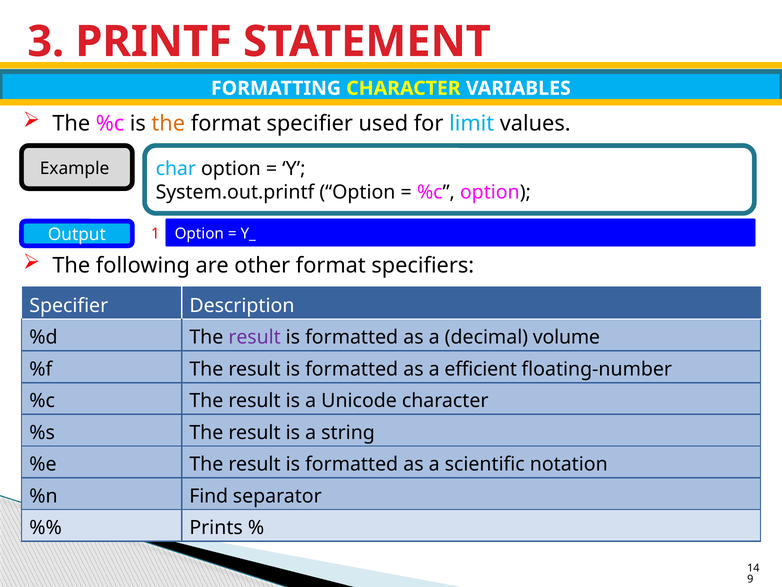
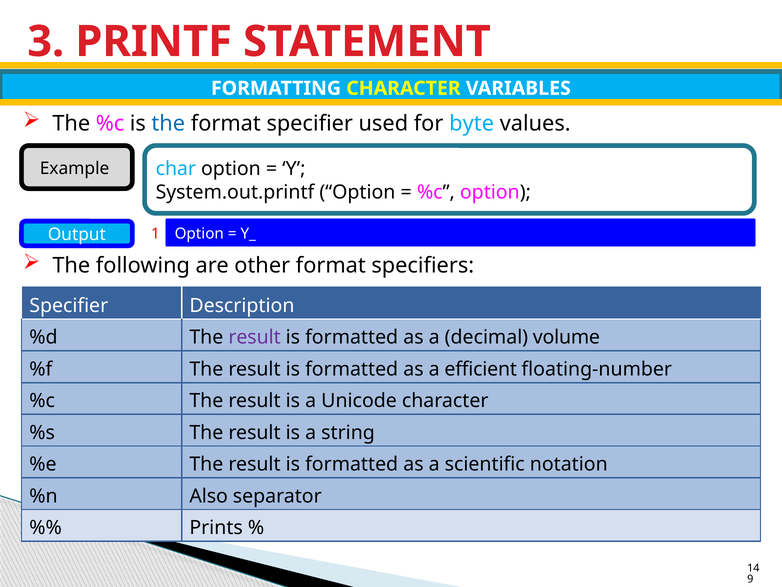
the colour: orange -> blue (168, 123)
limit: limit -> byte (472, 123)
Find: Find -> Also (209, 496)
